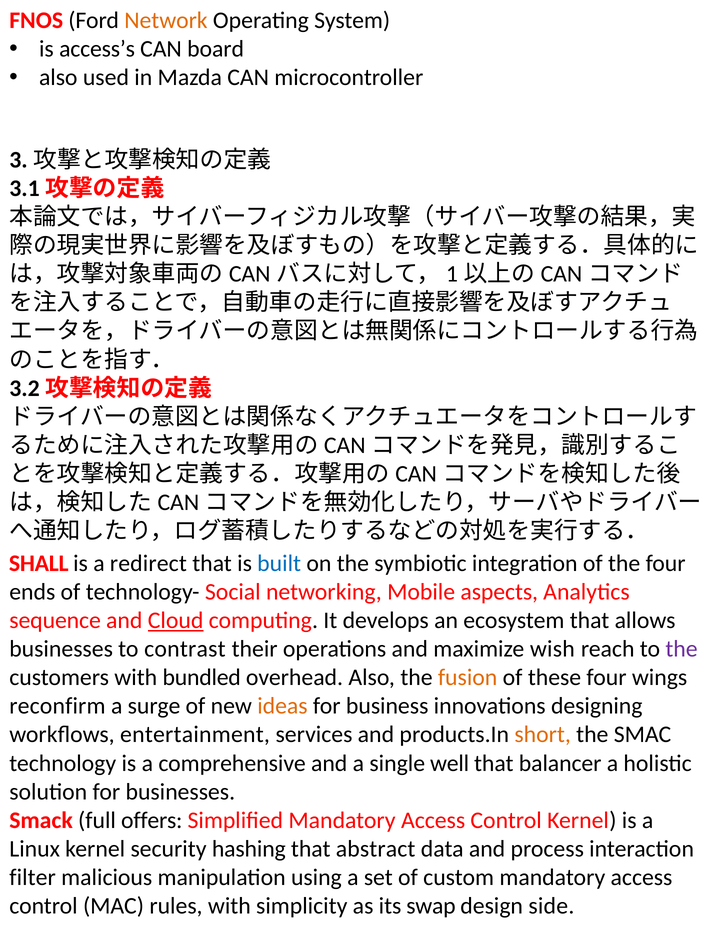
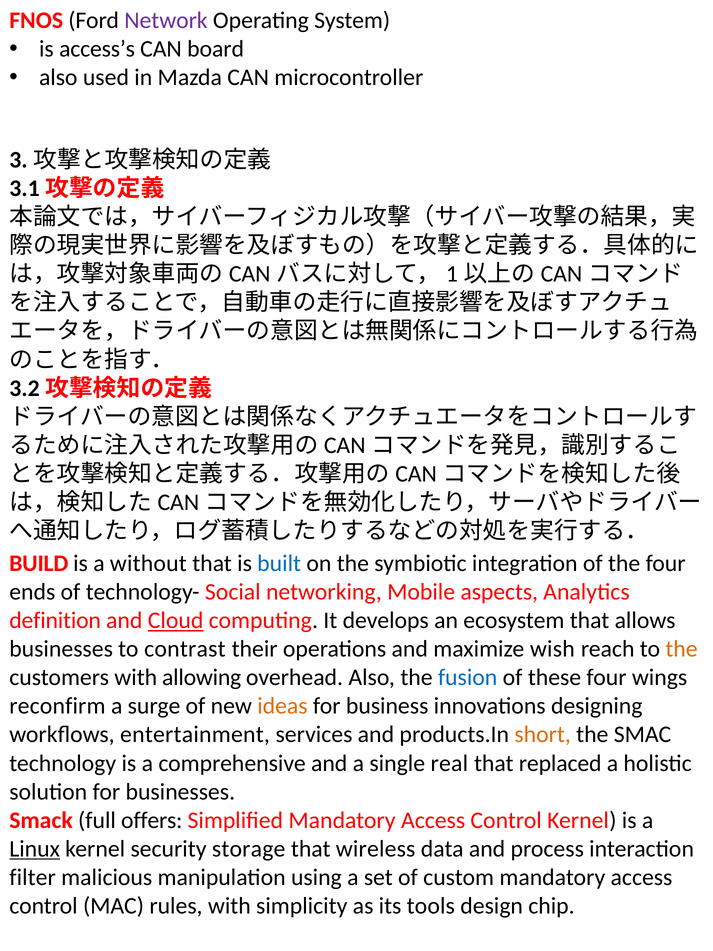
Network colour: orange -> purple (166, 21)
SHALL: SHALL -> BUILD (39, 563)
redirect: redirect -> without (148, 563)
sequence: sequence -> definition (55, 620)
the colour: purple -> orange (682, 649)
bundled: bundled -> allowing (202, 677)
fusion colour: orange -> blue (468, 677)
well: well -> real (449, 763)
balancer: balancer -> replaced (560, 763)
Linux underline: none -> present (35, 848)
hashing: hashing -> storage (249, 848)
abstract: abstract -> wireless (376, 848)
swap: swap -> tools (431, 906)
side: side -> chip (552, 906)
